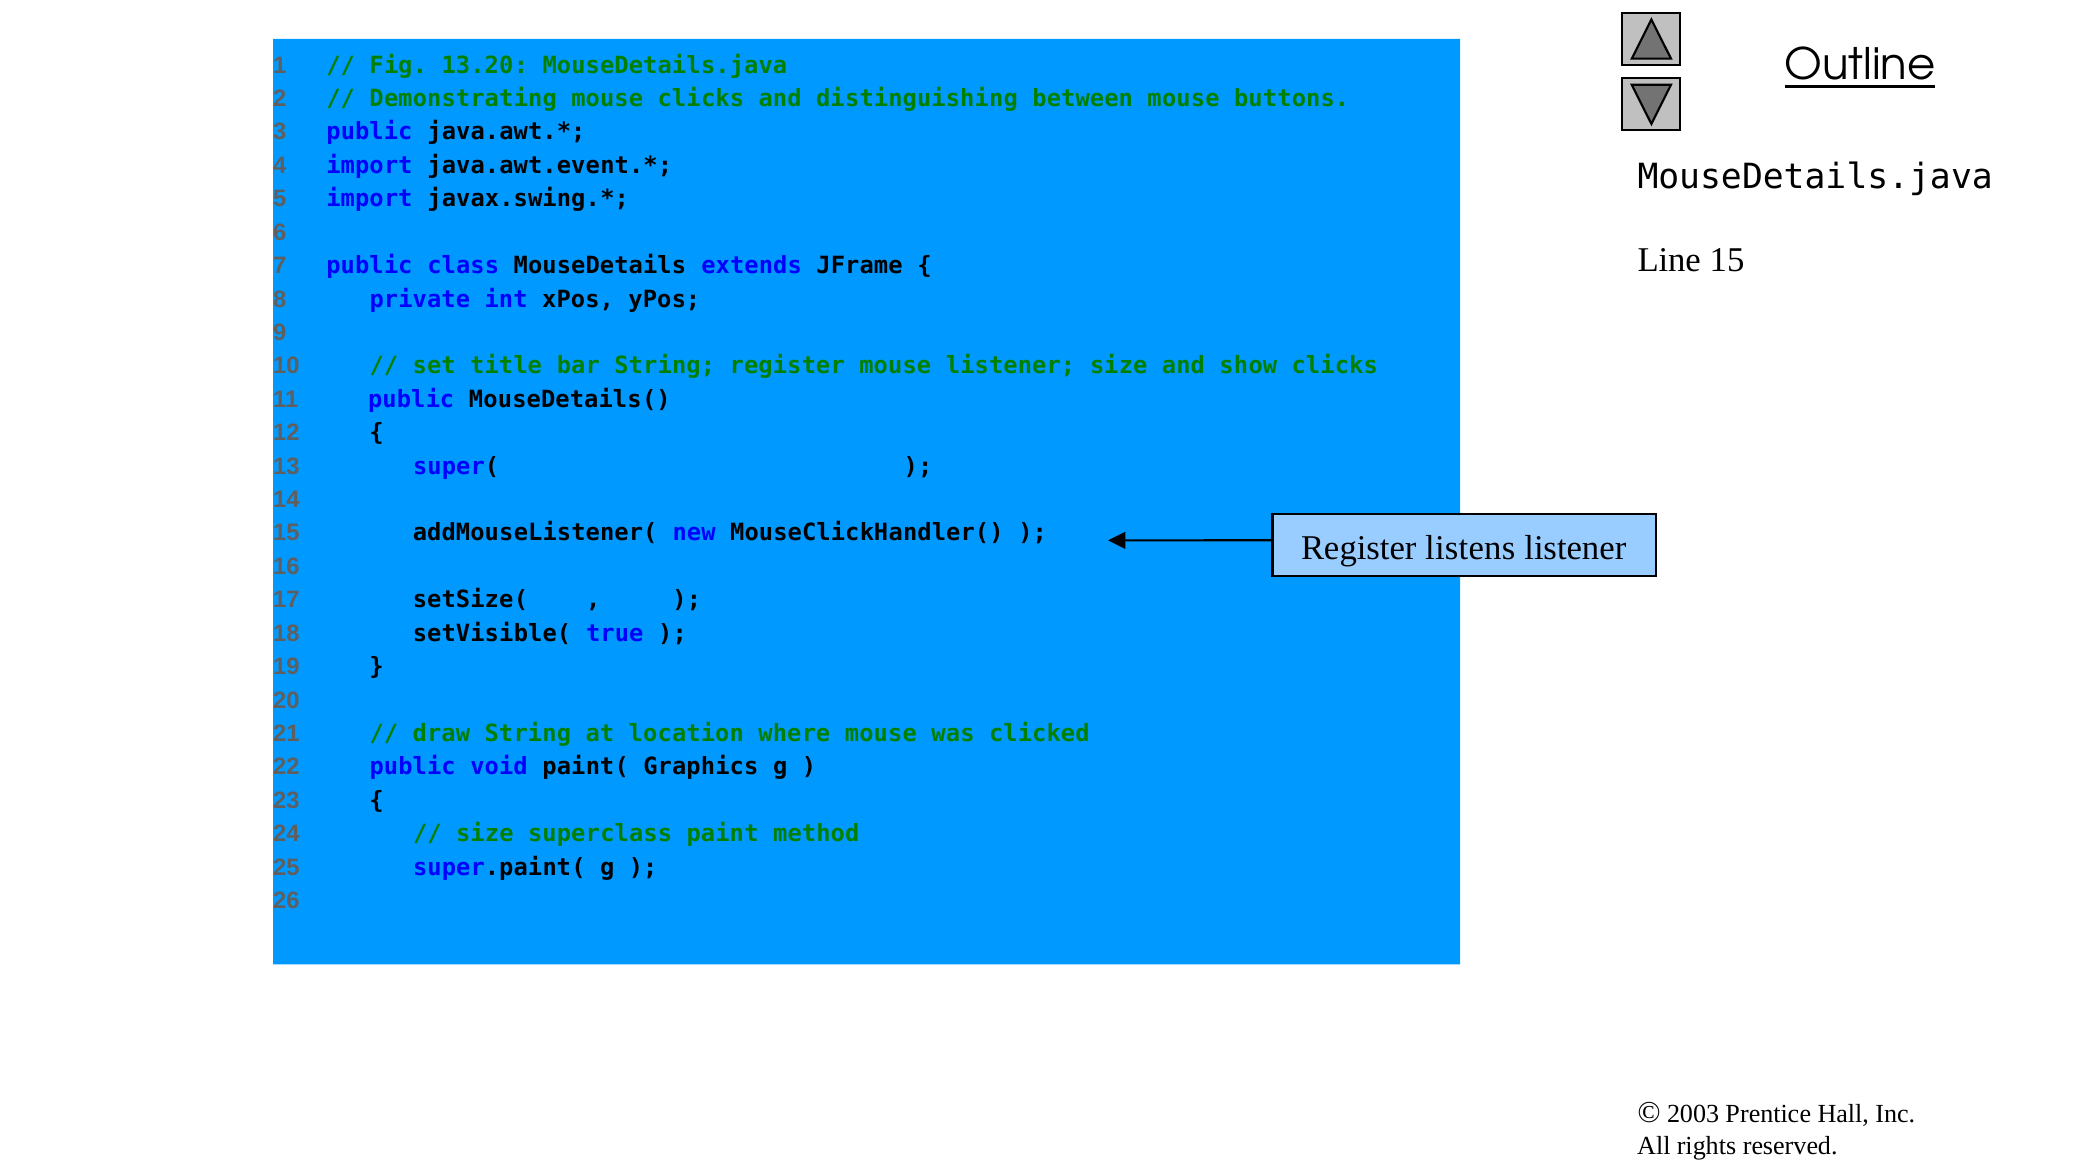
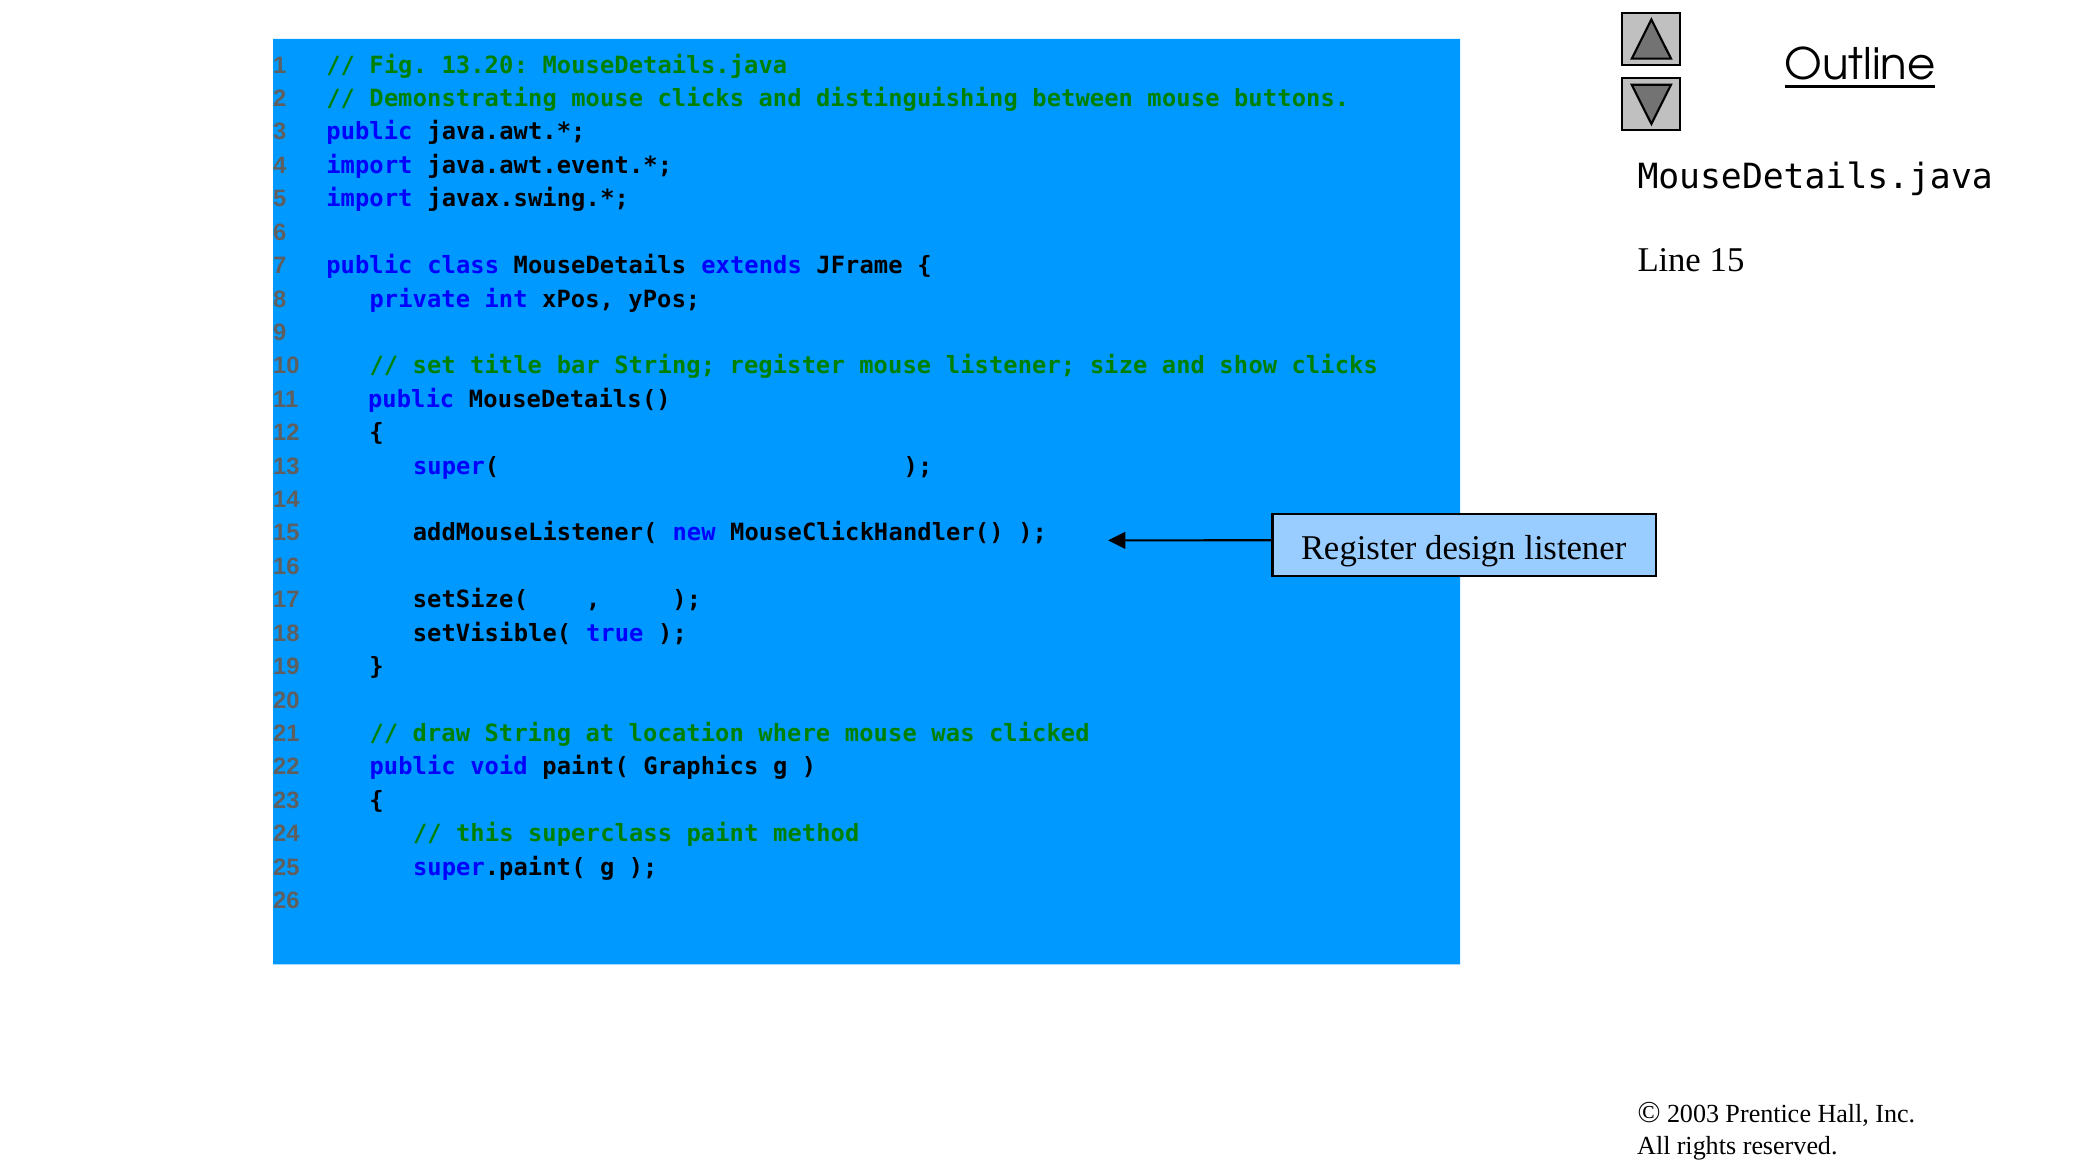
listens: listens -> design (1470, 548)
size: size -> this (485, 834)
